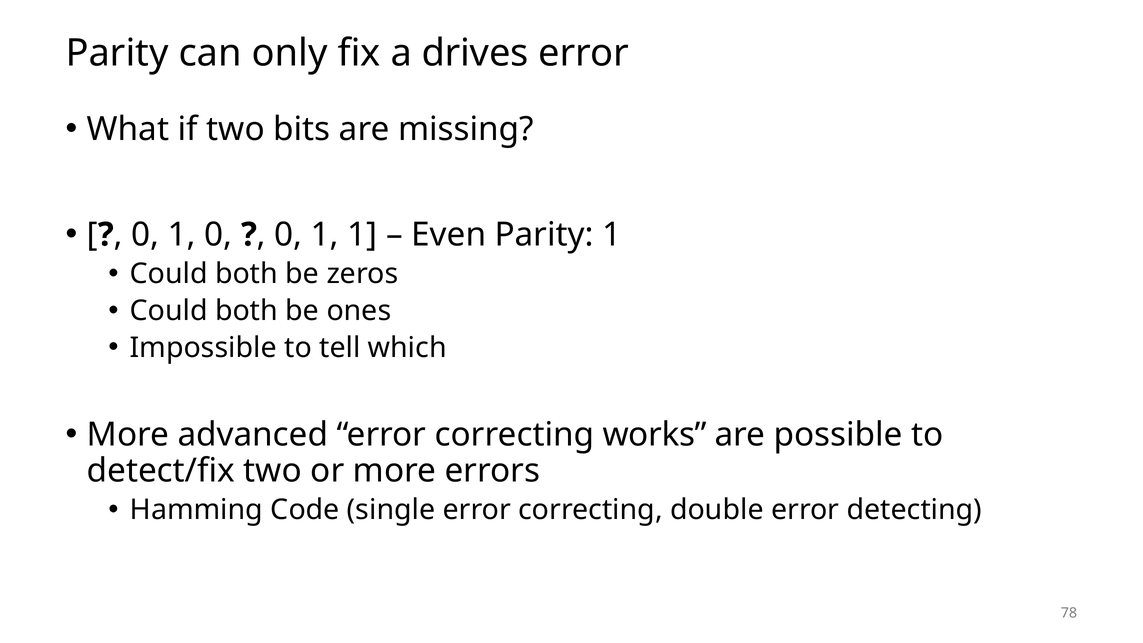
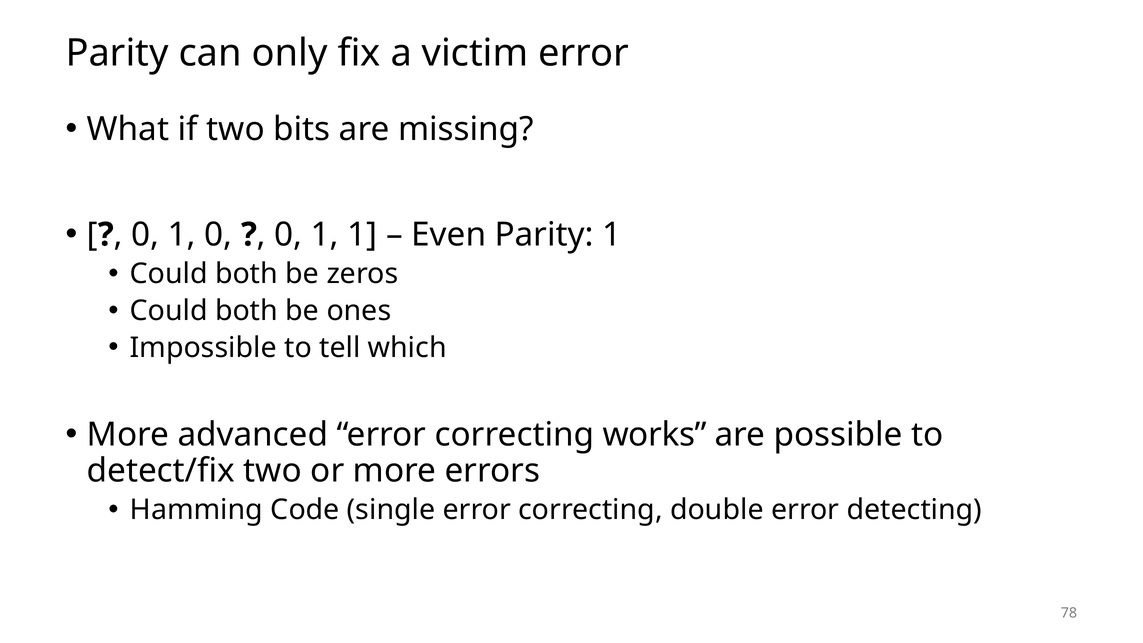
drives: drives -> victim (475, 53)
